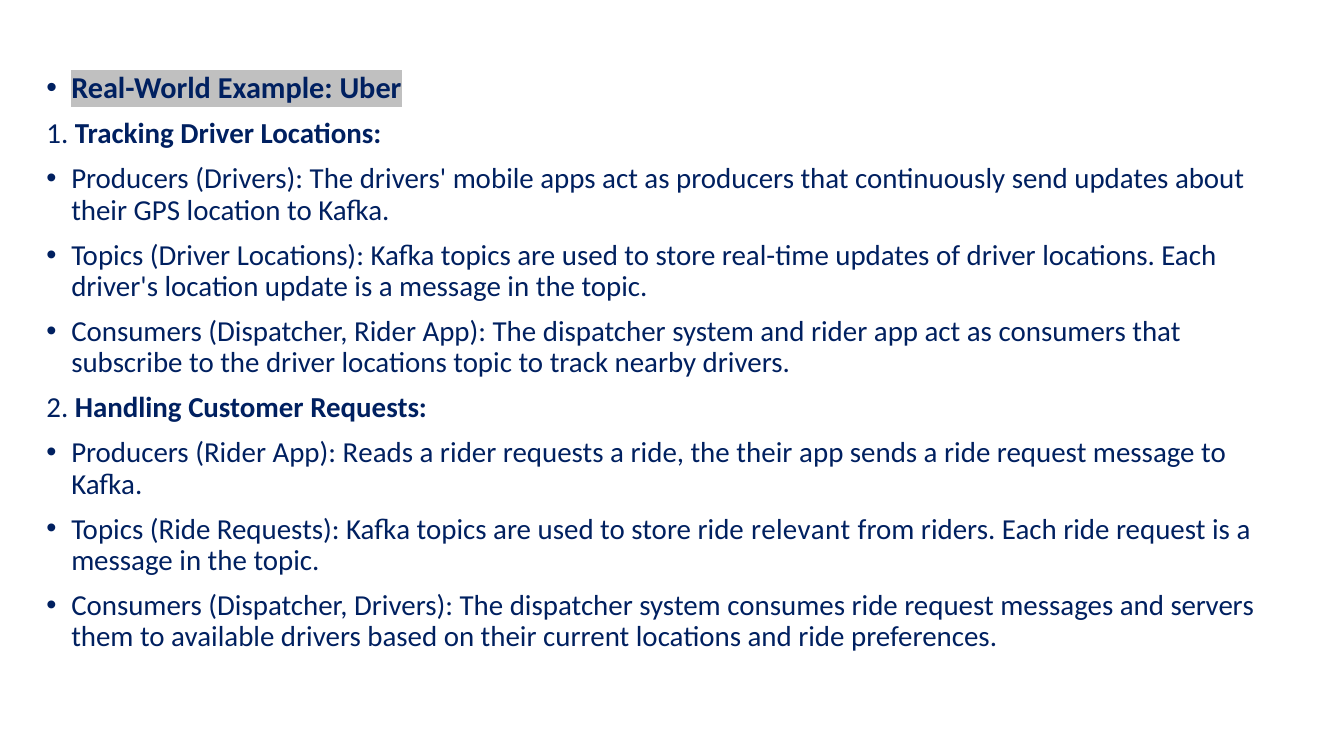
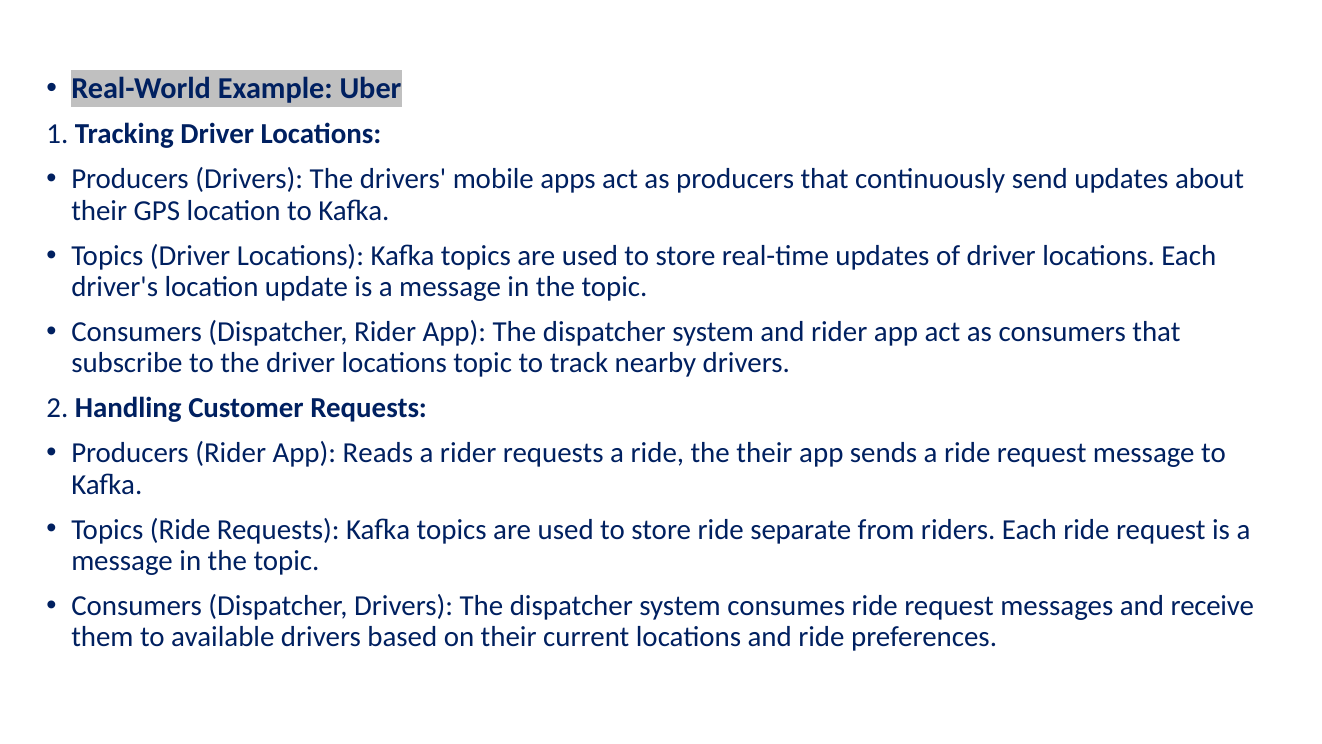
relevant: relevant -> separate (801, 529)
servers: servers -> receive (1212, 605)
